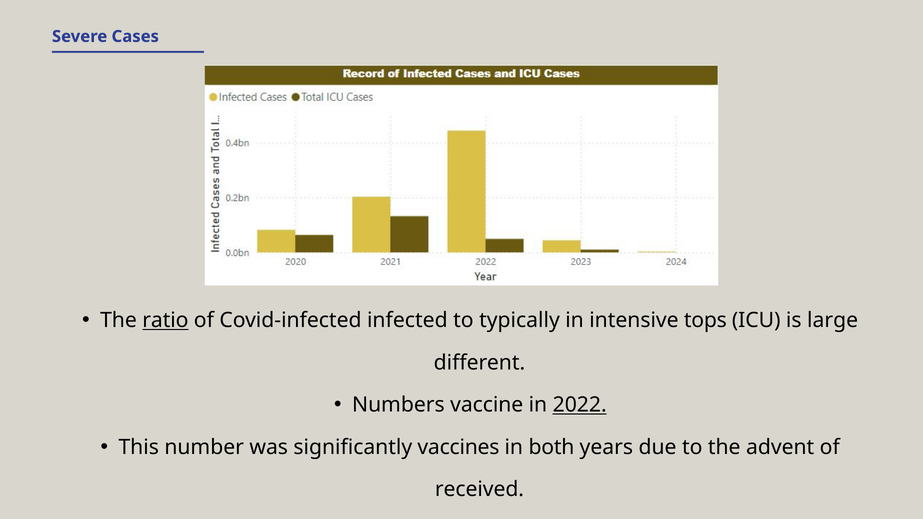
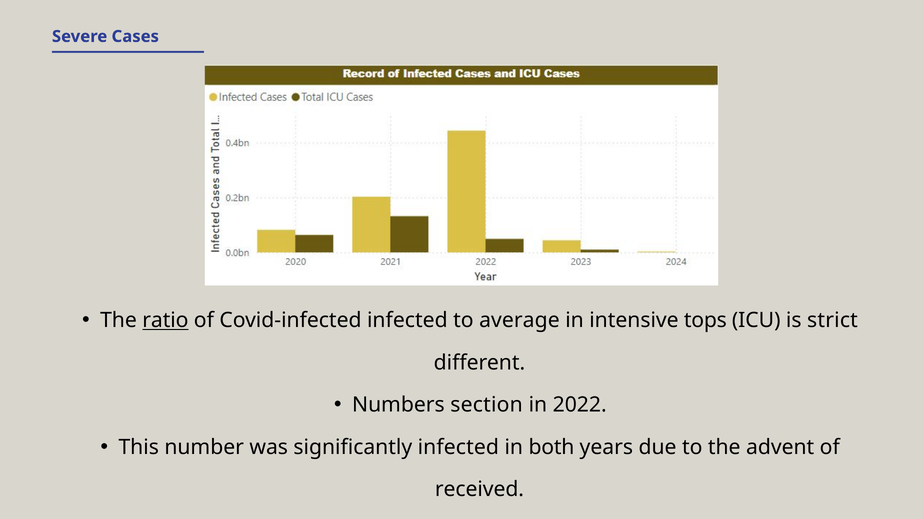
typically: typically -> average (519, 320)
large: large -> strict (832, 320)
vaccine: vaccine -> section (487, 405)
2022 underline: present -> none (580, 405)
significantly vaccines: vaccines -> infected (458, 447)
